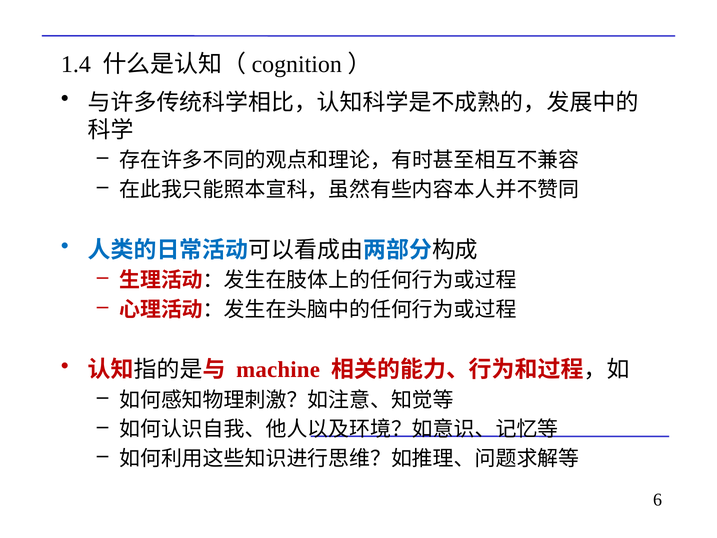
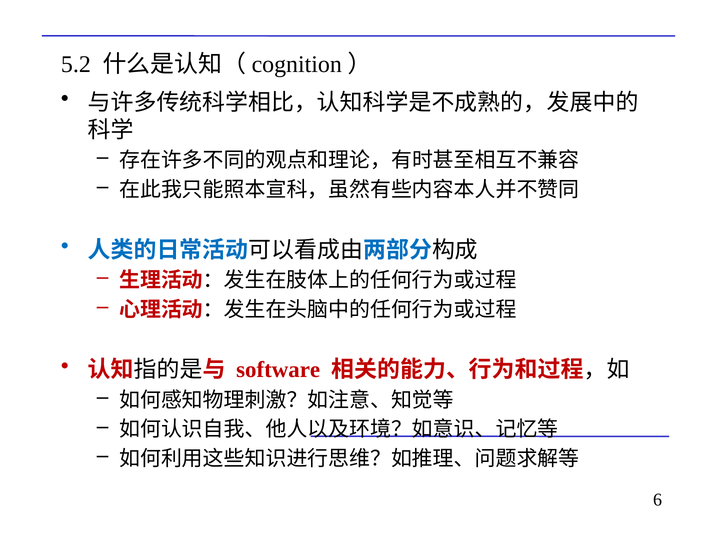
1.4: 1.4 -> 5.2 (76, 64)
machine: machine -> software (278, 370)
